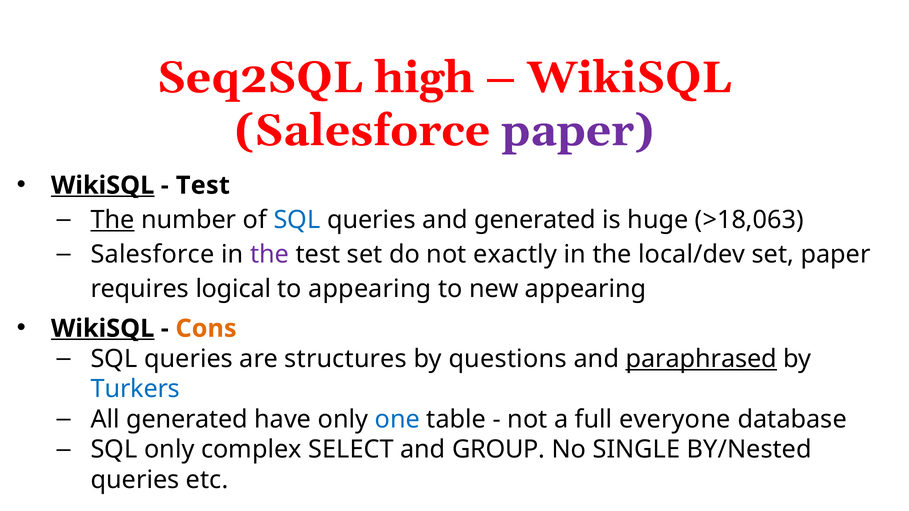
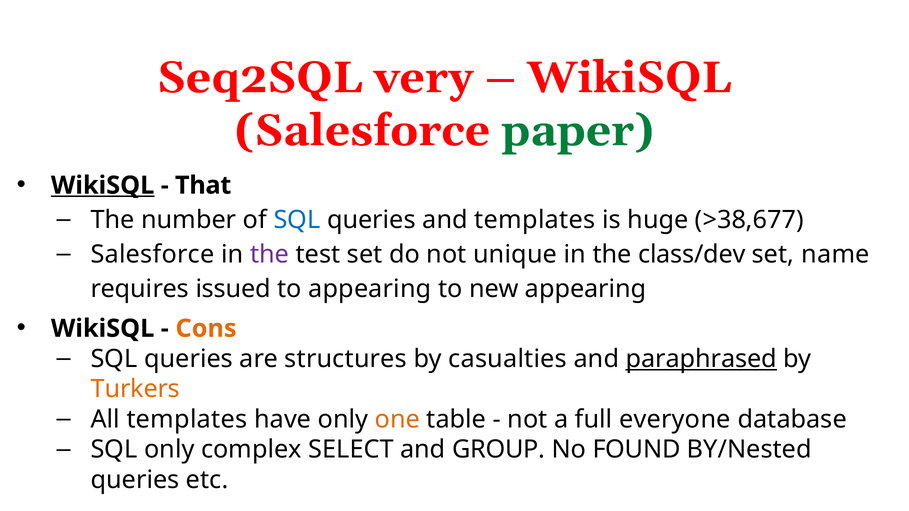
high: high -> very (424, 78)
paper colour: purple -> green (578, 131)
Test: Test -> That (203, 185)
The underline: present -> none (113, 220)
and generated: generated -> templates (535, 220)
>18,063: >18,063 -> >38,677 (749, 220)
exactly: exactly -> unique (515, 255)
local/dev: local/dev -> class/dev (692, 255)
set paper: paper -> name (835, 255)
logical: logical -> issued (233, 289)
WikiSQL underline: present -> none (103, 329)
questions: questions -> casualties (508, 359)
Turkers colour: blue -> orange (135, 389)
All generated: generated -> templates (187, 420)
one colour: blue -> orange (397, 420)
SINGLE: SINGLE -> FOUND (637, 450)
